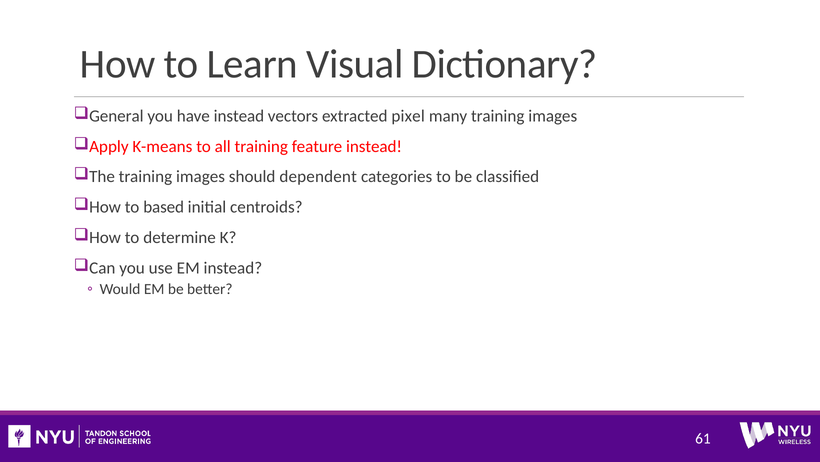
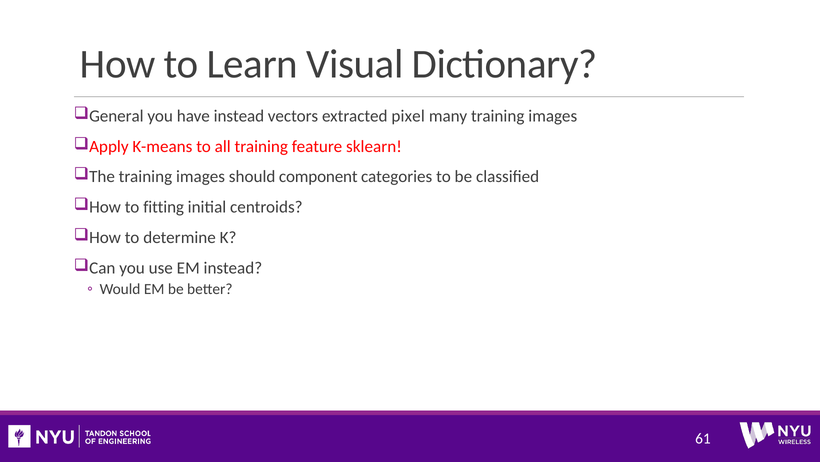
feature instead: instead -> sklearn (374, 146)
dependent: dependent -> component (318, 177)
based: based -> fitting (164, 207)
